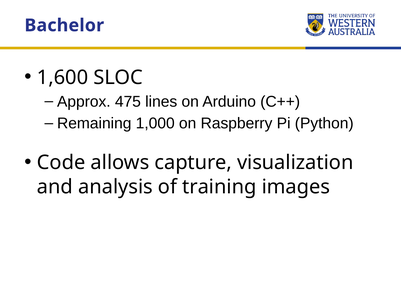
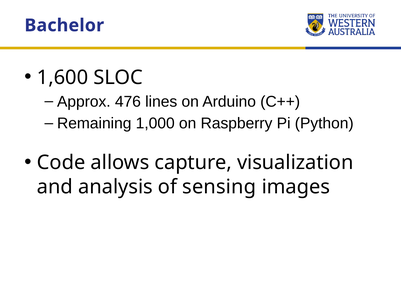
475: 475 -> 476 (128, 102)
training: training -> sensing (219, 187)
